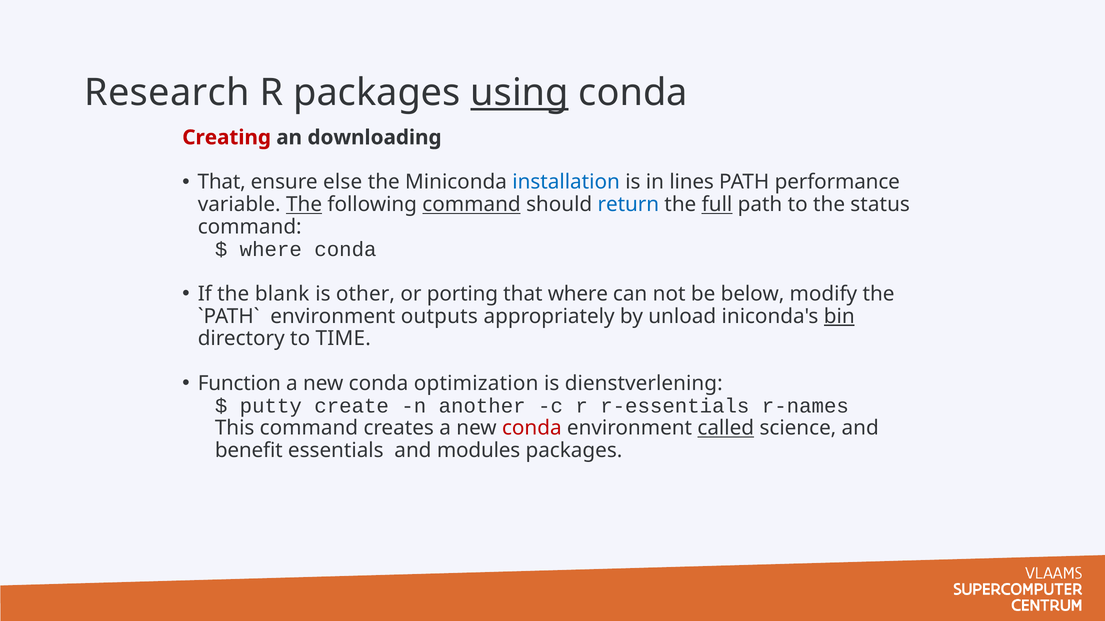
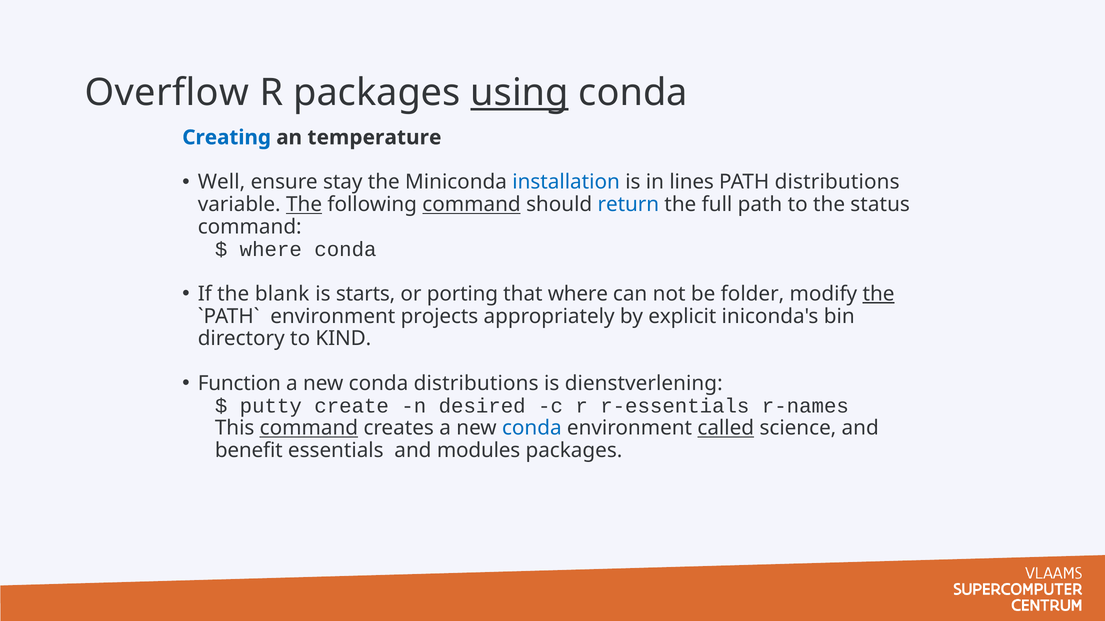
Research: Research -> Overflow (167, 93)
Creating colour: red -> blue (227, 138)
downloading: downloading -> temperature (374, 138)
That: That -> Well (222, 182)
else: else -> stay (343, 182)
PATH performance: performance -> distributions (837, 182)
full underline: present -> none (717, 205)
other: other -> starts (366, 294)
below: below -> folder (752, 294)
the underline: none -> present (879, 294)
outputs: outputs -> projects (439, 317)
unload: unload -> explicit (682, 317)
bin underline: present -> none (839, 317)
TIME: TIME -> KIND (343, 339)
conda optimization: optimization -> distributions (476, 384)
another: another -> desired (482, 406)
command underline: none -> present (309, 428)
conda colour: red -> blue (532, 428)
